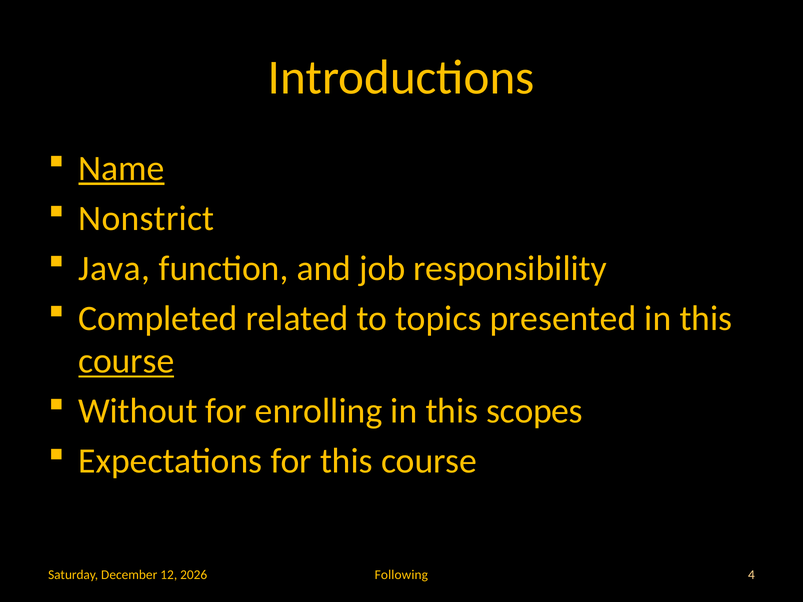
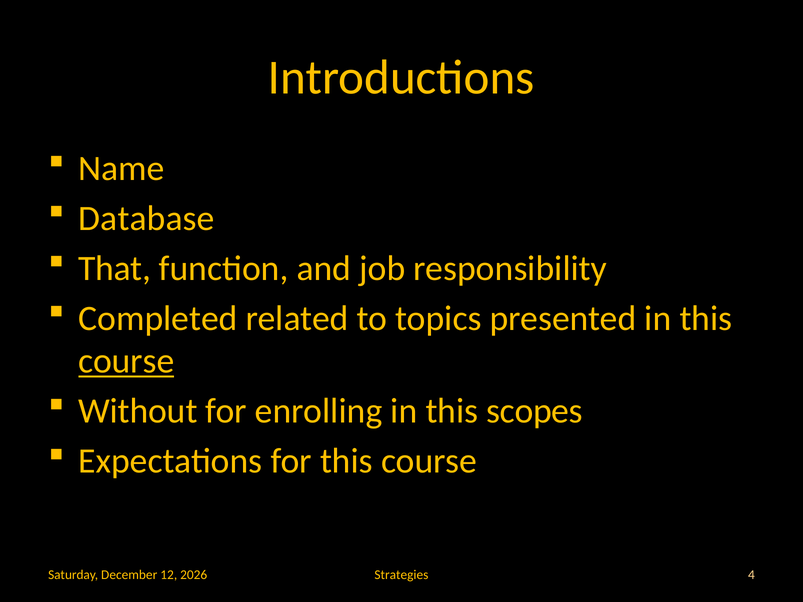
Name underline: present -> none (121, 168)
Nonstrict: Nonstrict -> Database (146, 218)
Java: Java -> That (115, 268)
Following: Following -> Strategies (401, 575)
